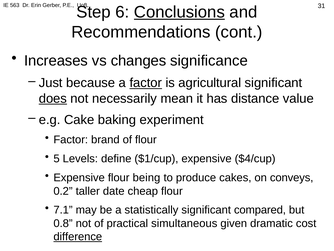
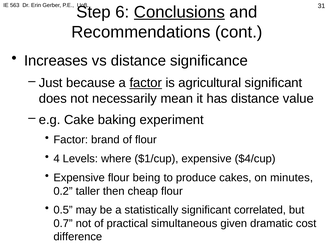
vs changes: changes -> distance (138, 61)
does underline: present -> none (53, 98)
5: 5 -> 4 (57, 158)
define: define -> where (116, 158)
conveys: conveys -> minutes (292, 177)
date: date -> then (114, 191)
7.1: 7.1 -> 0.5 (63, 210)
compared: compared -> correlated (260, 210)
0.8: 0.8 -> 0.7 (63, 223)
difference underline: present -> none (78, 236)
